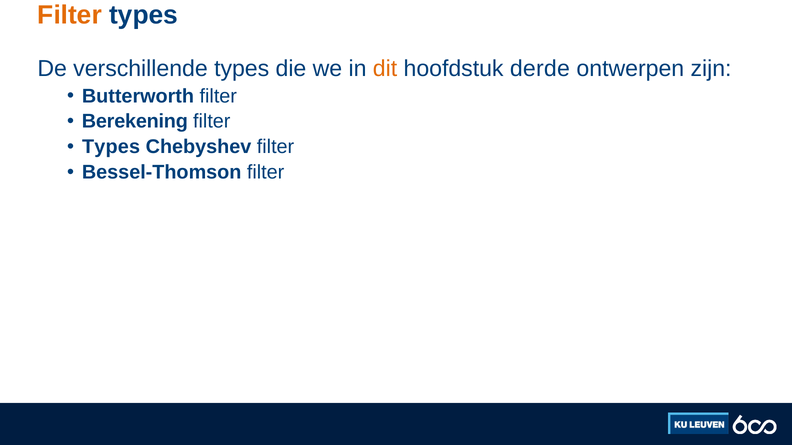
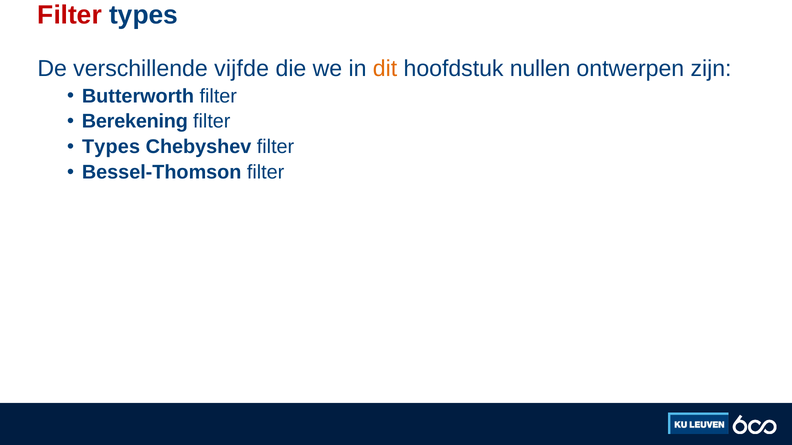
Filter colour: orange -> red (70, 15)
verschillende types: types -> vijfde (242, 69)
derde: derde -> nullen (540, 69)
